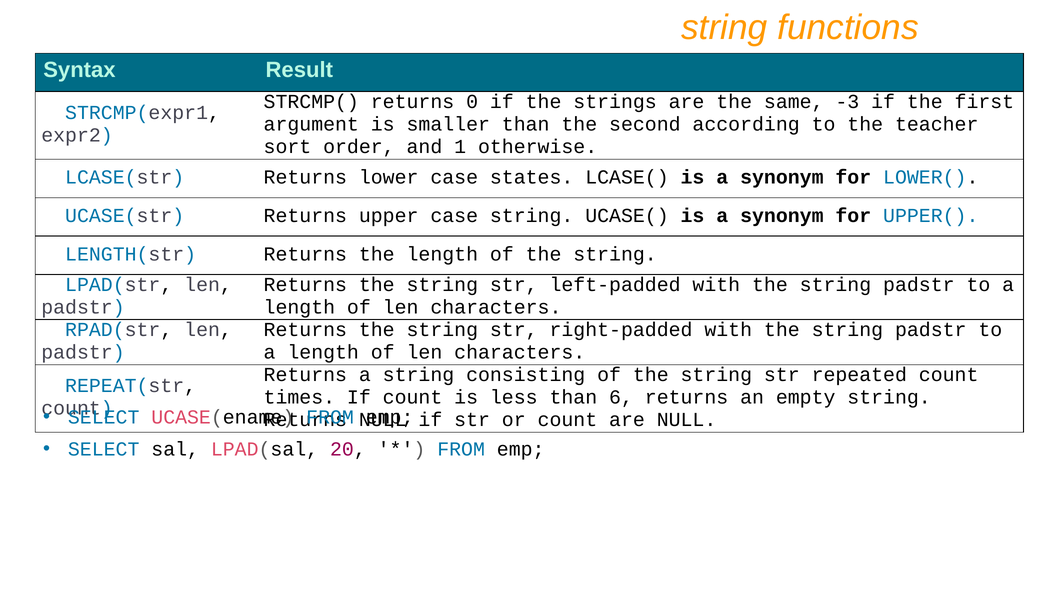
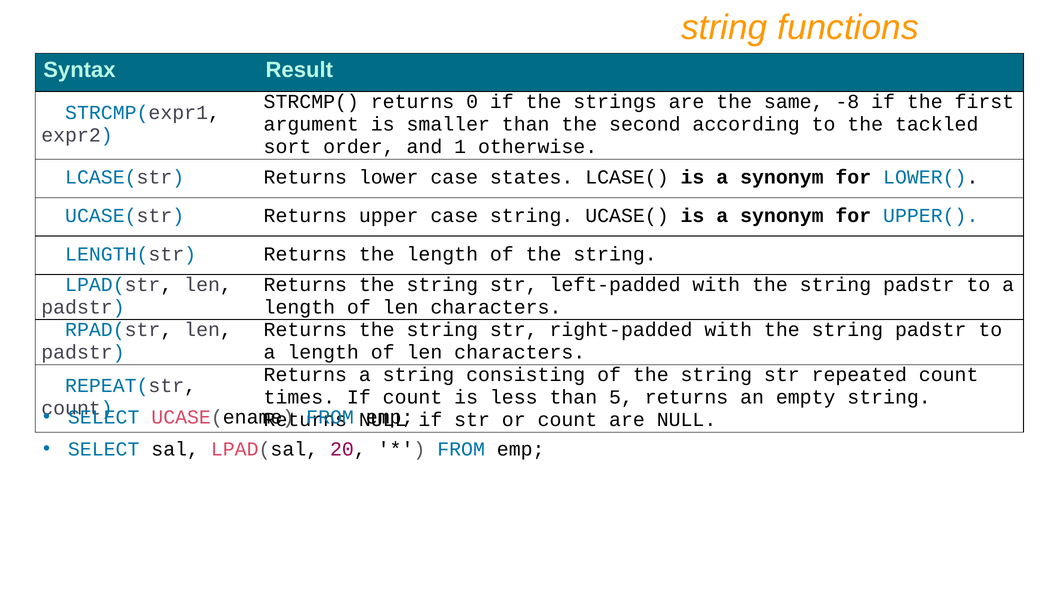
-3: -3 -> -8 (847, 102)
teacher: teacher -> tackled (937, 124)
6: 6 -> 5 (621, 397)
